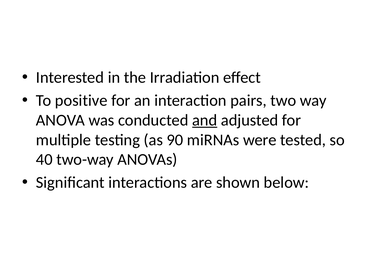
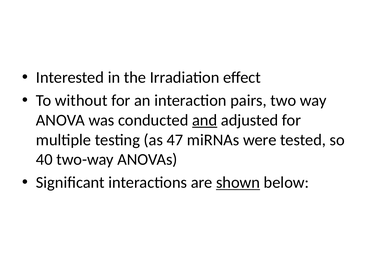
positive: positive -> without (81, 100)
90: 90 -> 47 (175, 140)
shown underline: none -> present (238, 182)
